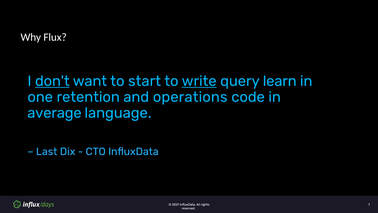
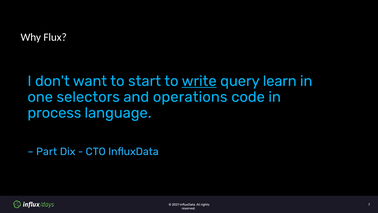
don't underline: present -> none (52, 81)
retention: retention -> selectors (88, 97)
average: average -> process (54, 113)
Last: Last -> Part (47, 151)
